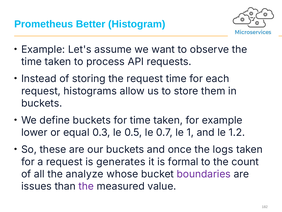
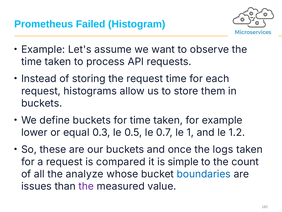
Better: Better -> Failed (91, 24)
generates: generates -> compared (121, 161)
formal: formal -> simple (183, 161)
boundaries colour: purple -> blue (204, 174)
